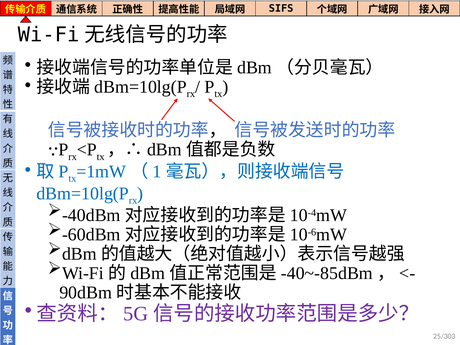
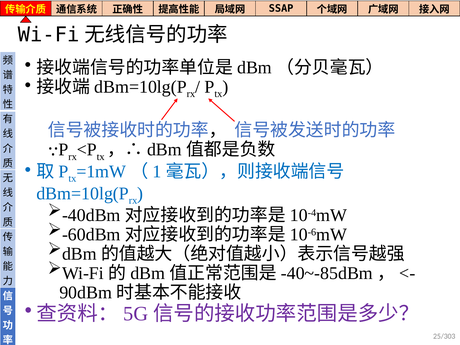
SIFS: SIFS -> SSAP (281, 9)
